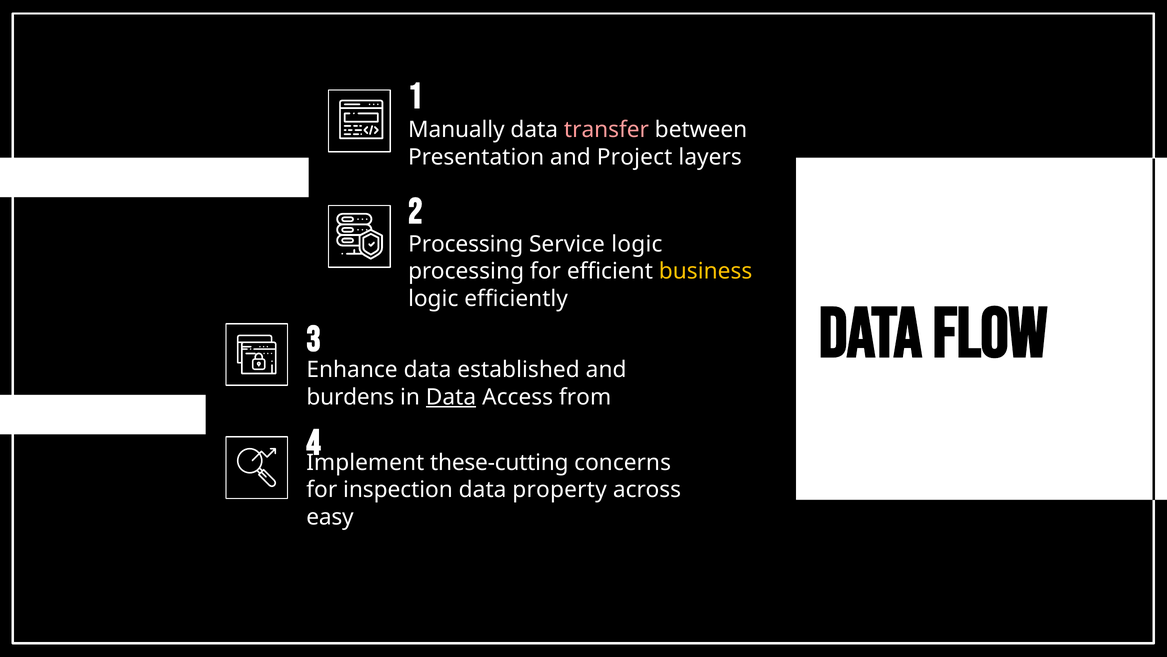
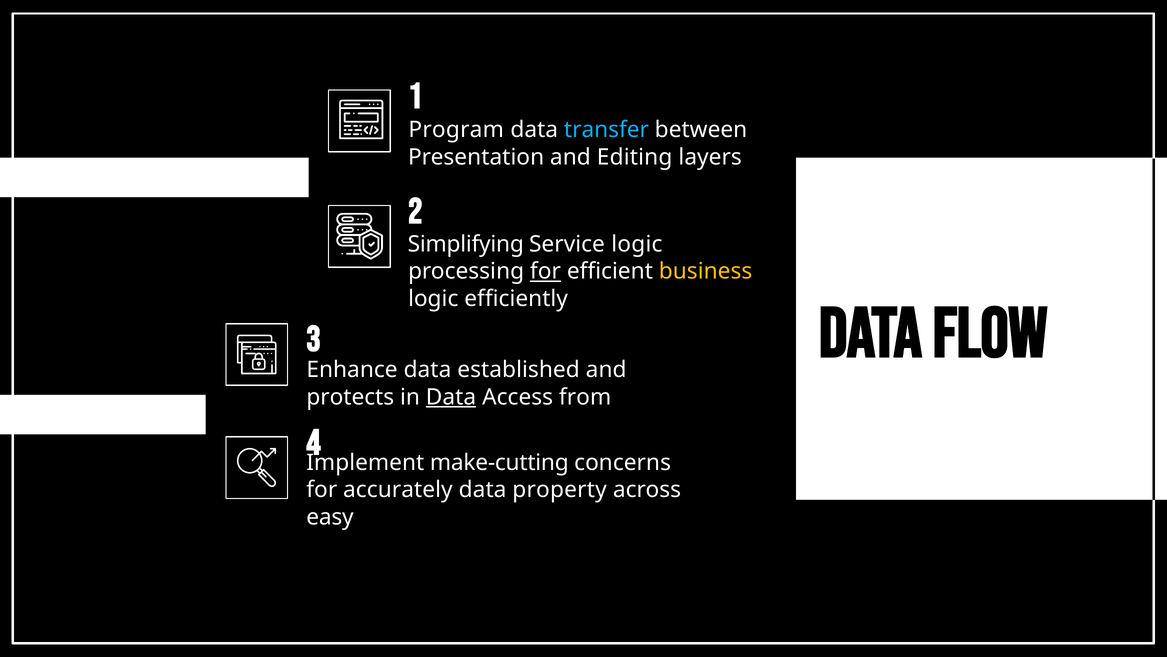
Manually: Manually -> Program (456, 130)
transfer colour: pink -> light blue (606, 130)
Project: Project -> Editing (635, 157)
Processing: Processing -> Simplifying (466, 244)
for underline: none -> present (545, 271)
burdens: burdens -> protects (350, 397)
these-cutting: these-cutting -> make-cutting (499, 462)
inspection: inspection -> accurately (398, 489)
